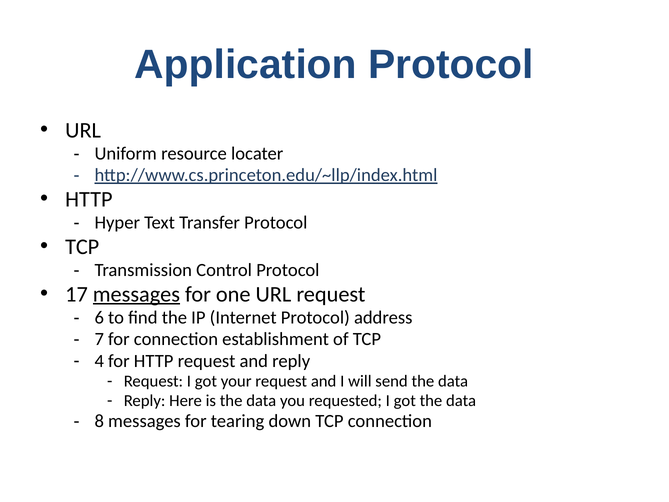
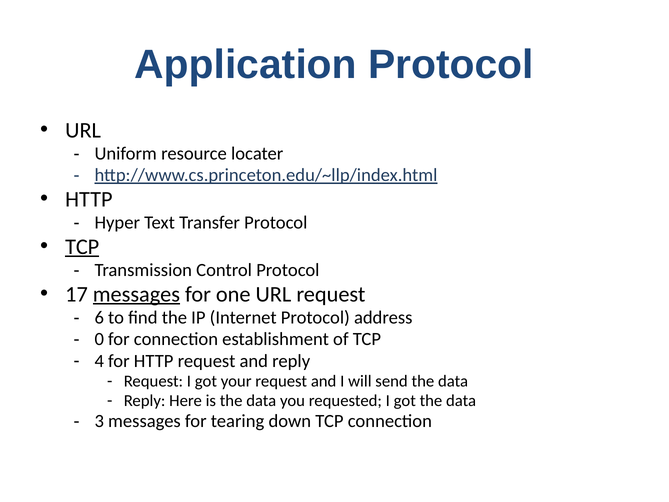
TCP underline: none -> present (82, 247)
7: 7 -> 0 (99, 339)
8: 8 -> 3 (99, 421)
